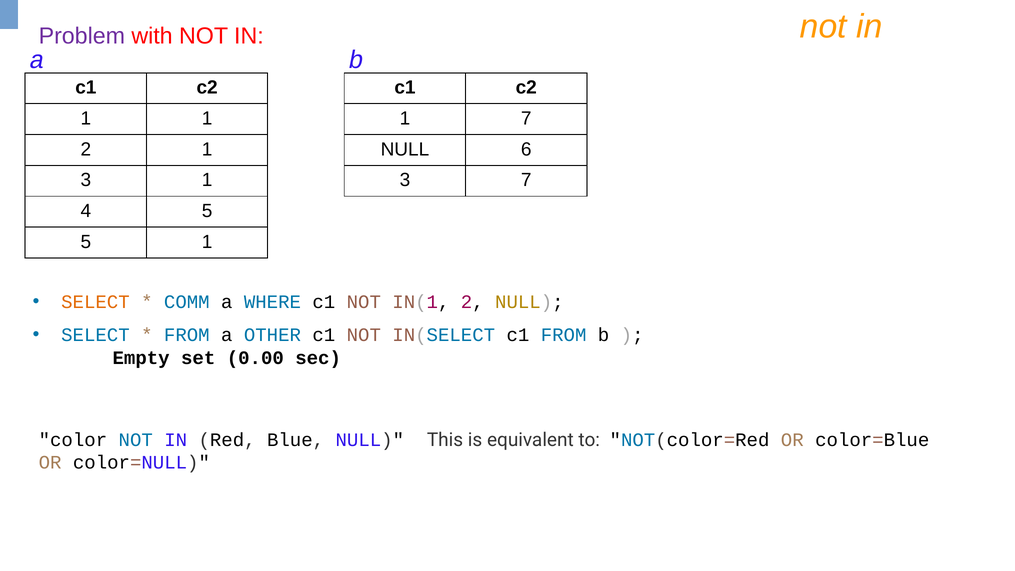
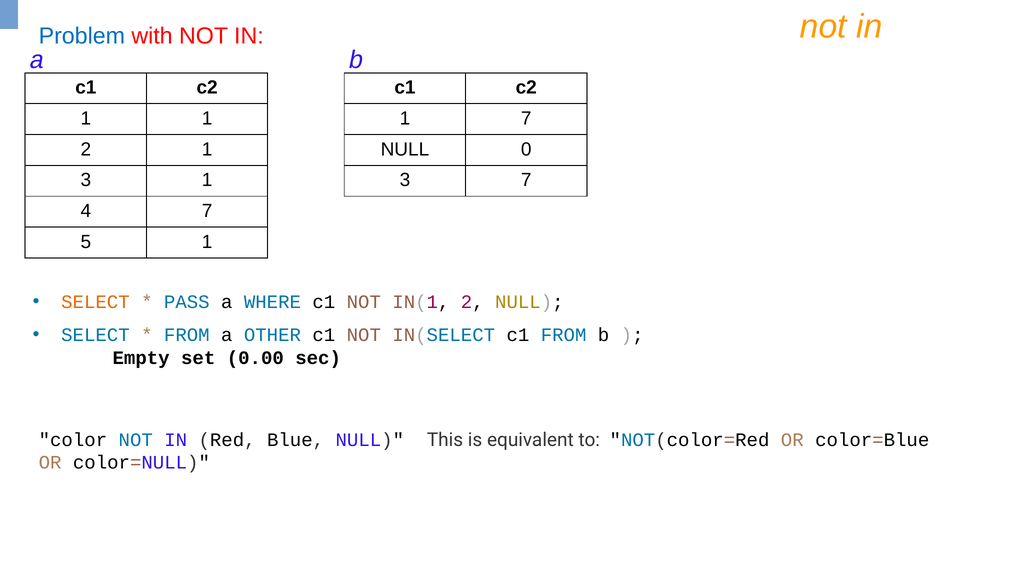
Problem colour: purple -> blue (82, 36)
6: 6 -> 0 (526, 149)
4 5: 5 -> 7 (207, 211)
COMM: COMM -> PASS (187, 302)
